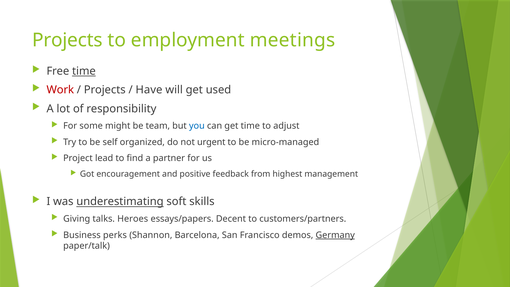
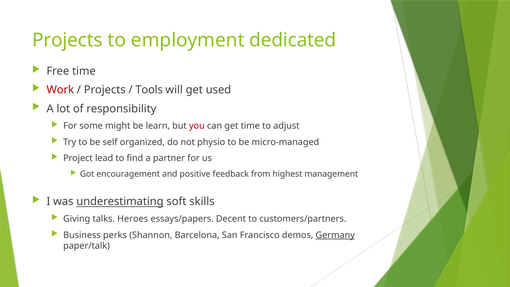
meetings: meetings -> dedicated (293, 40)
time underline: present -> none (84, 71)
Have: Have -> Tools (149, 90)
team: team -> learn (158, 126)
you colour: blue -> red (197, 126)
urgent: urgent -> physio (211, 142)
